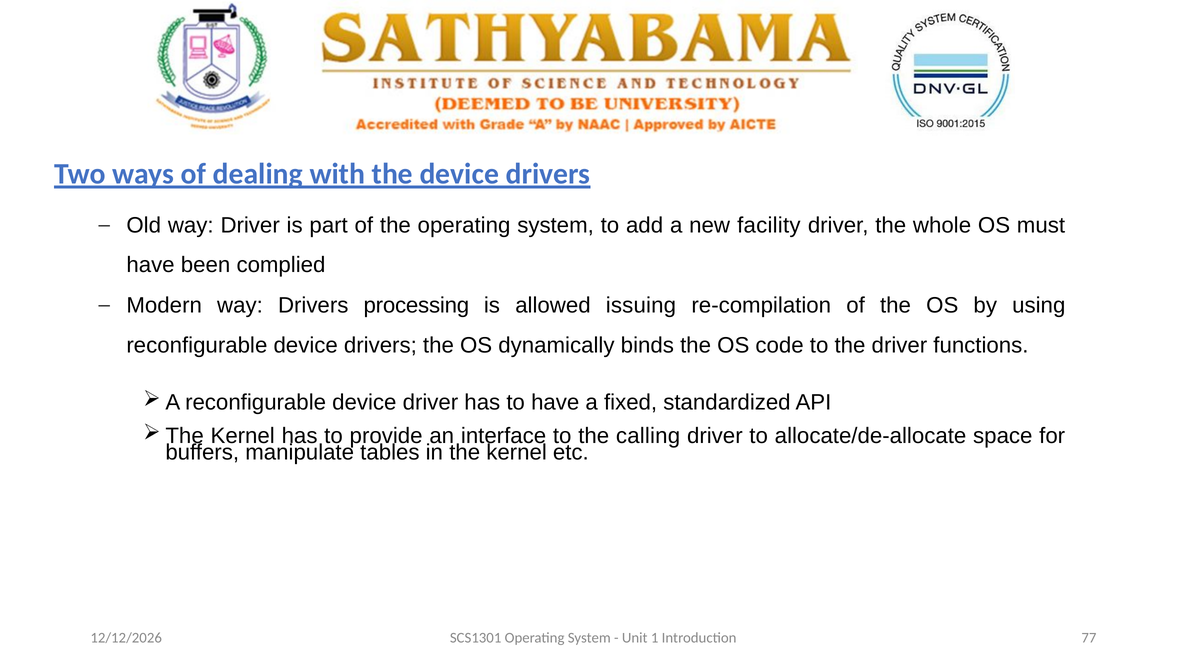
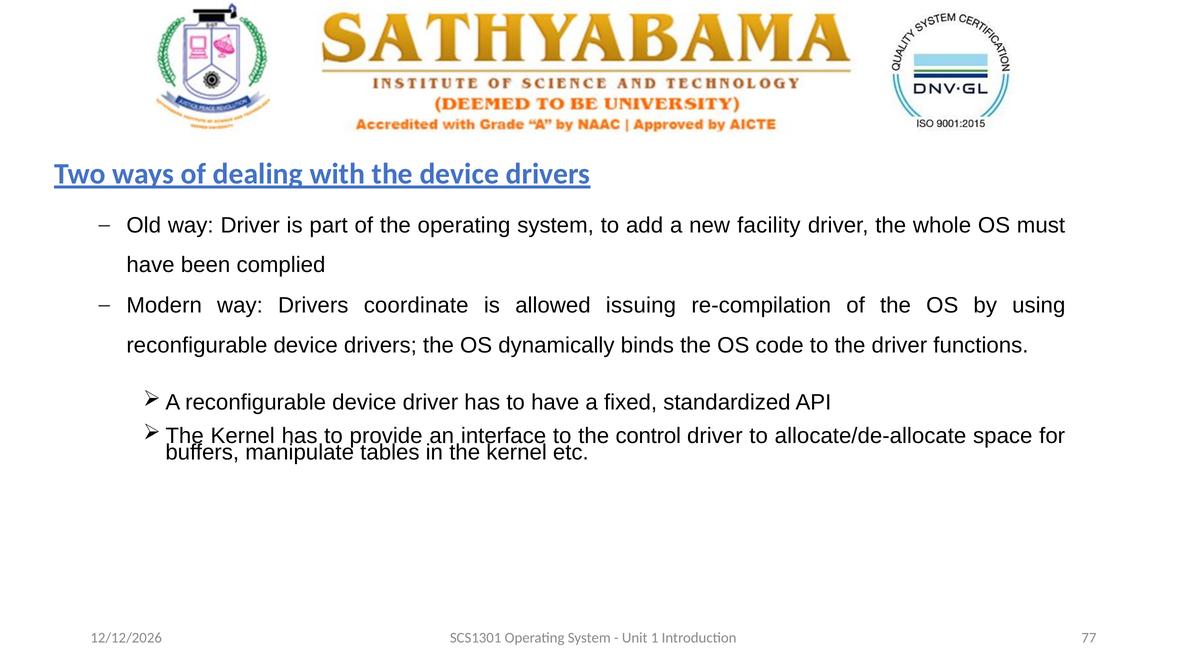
processing: processing -> coordinate (416, 305)
calling: calling -> control (648, 436)
